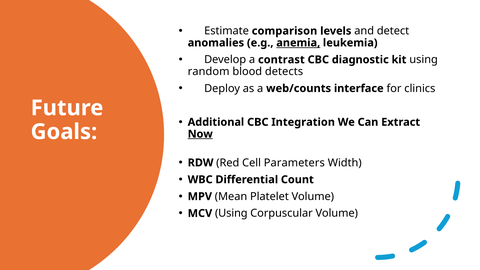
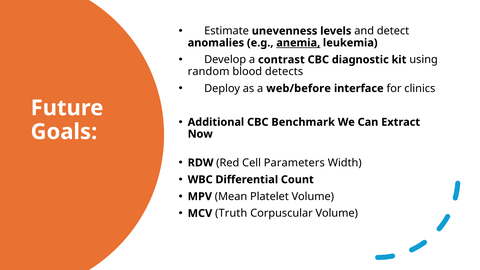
comparison: comparison -> unevenness (285, 31)
web/counts: web/counts -> web/before (299, 88)
Integration: Integration -> Benchmark (303, 122)
Now underline: present -> none (200, 134)
MCV Using: Using -> Truth (231, 213)
